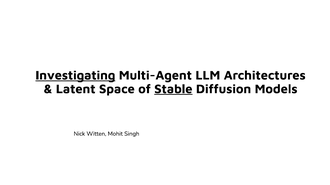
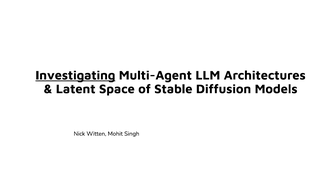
Stable underline: present -> none (173, 89)
